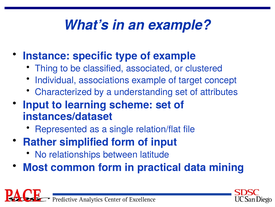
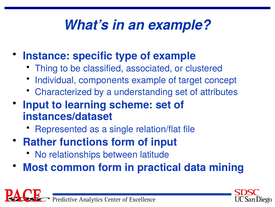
associations: associations -> components (104, 80)
simplified: simplified -> functions (84, 142)
